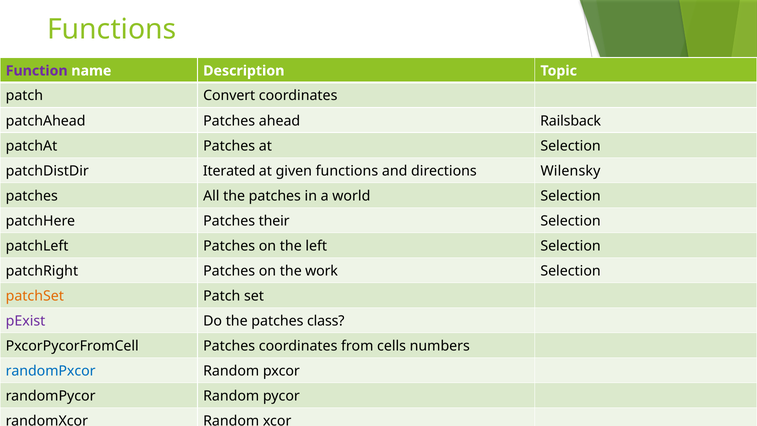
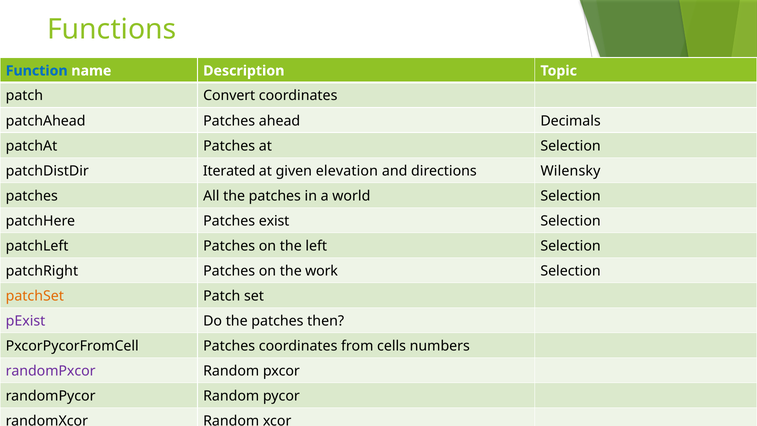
Function colour: purple -> blue (37, 71)
Railsback: Railsback -> Decimals (571, 121)
given functions: functions -> elevation (347, 171)
their: their -> exist (274, 221)
class: class -> then (326, 321)
randomPxcor colour: blue -> purple (51, 371)
